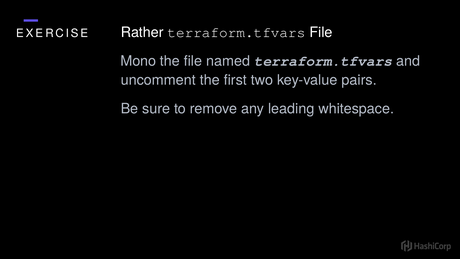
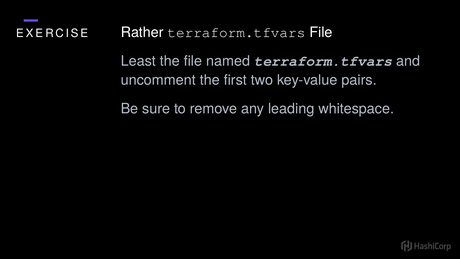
Mono: Mono -> Least (138, 61)
